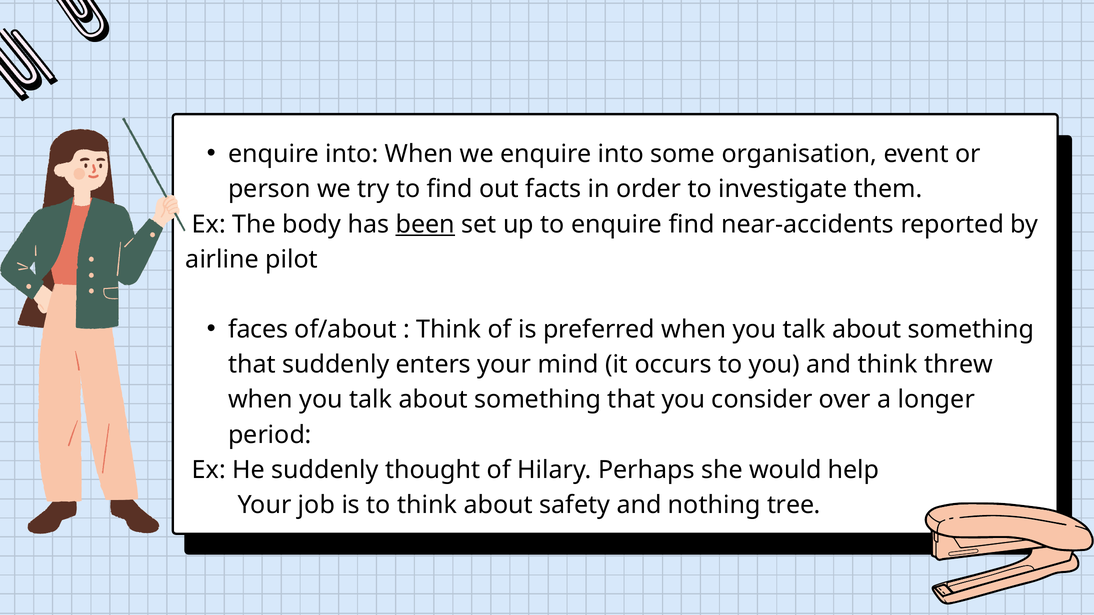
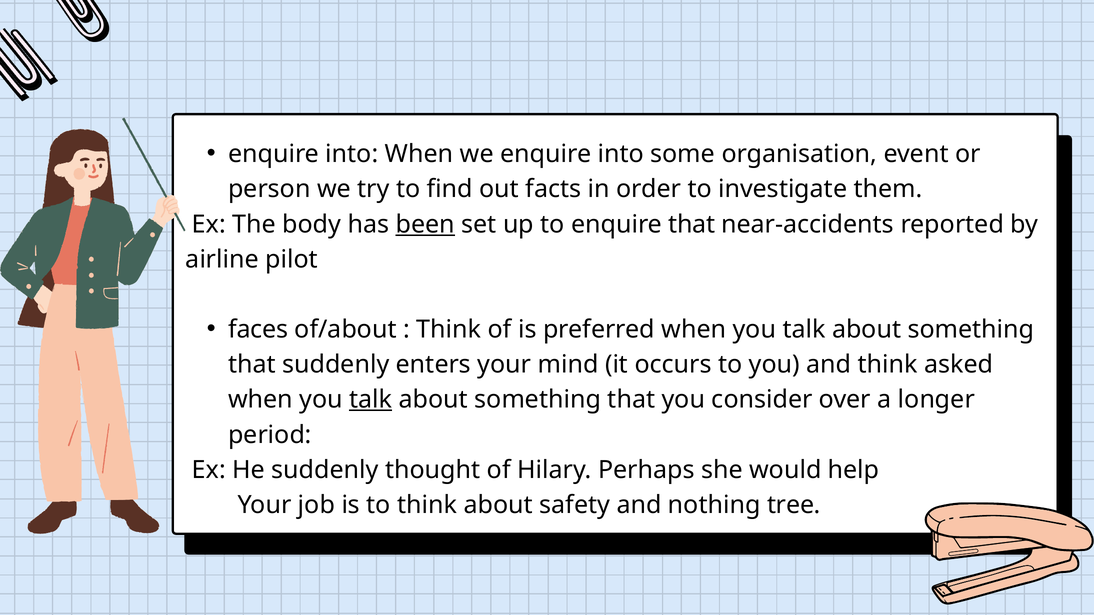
enquire find: find -> that (692, 224)
threw: threw -> asked (959, 365)
talk underline: none -> present (371, 400)
